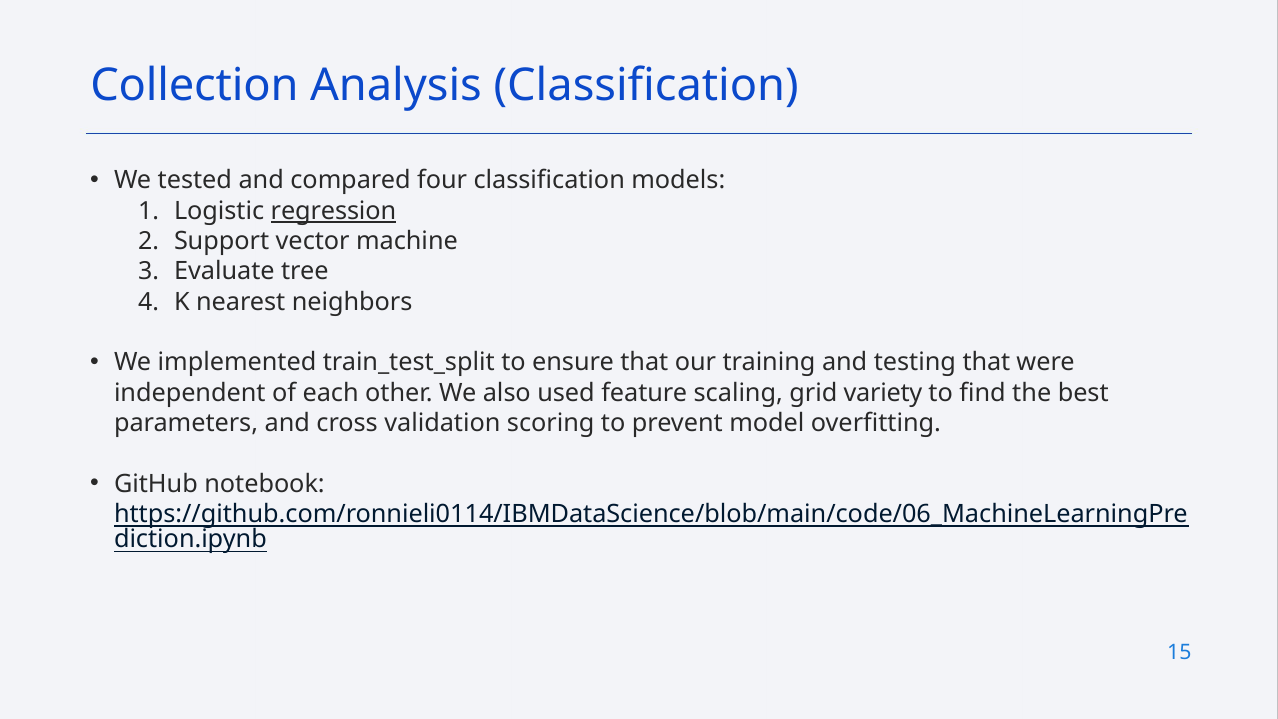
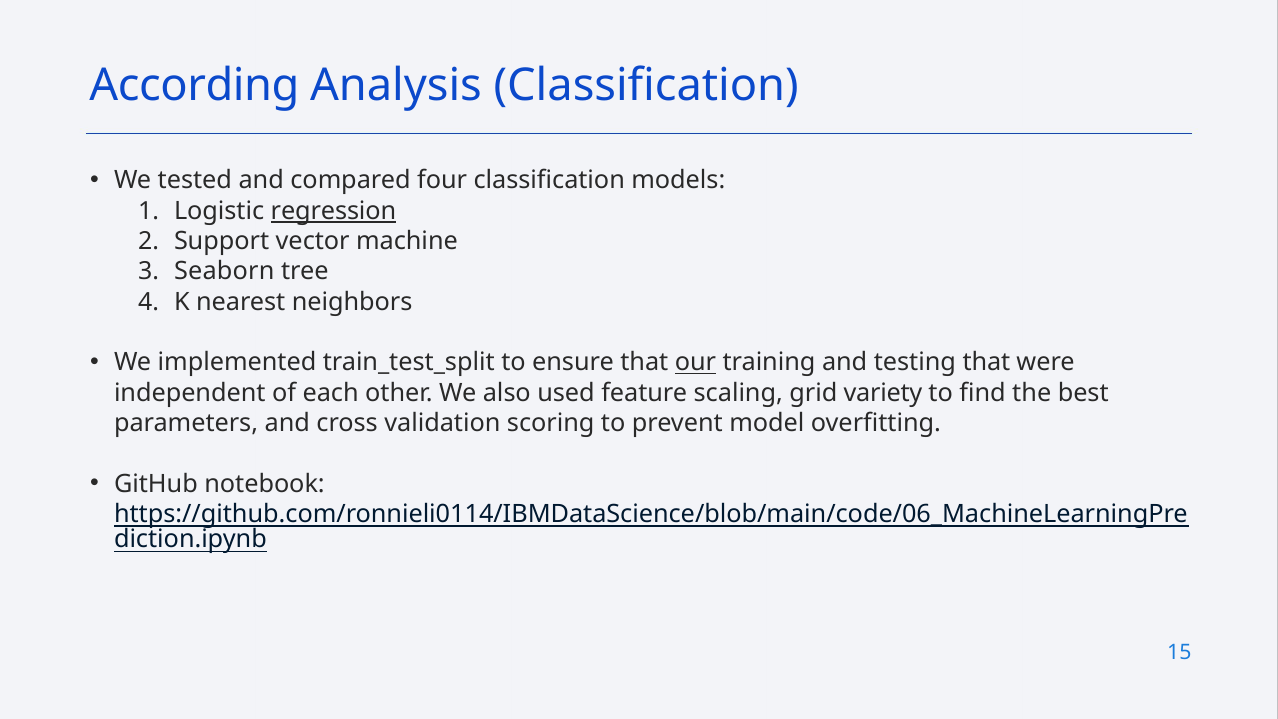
Collection: Collection -> According (195, 85)
Evaluate: Evaluate -> Seaborn (224, 272)
our underline: none -> present (695, 363)
